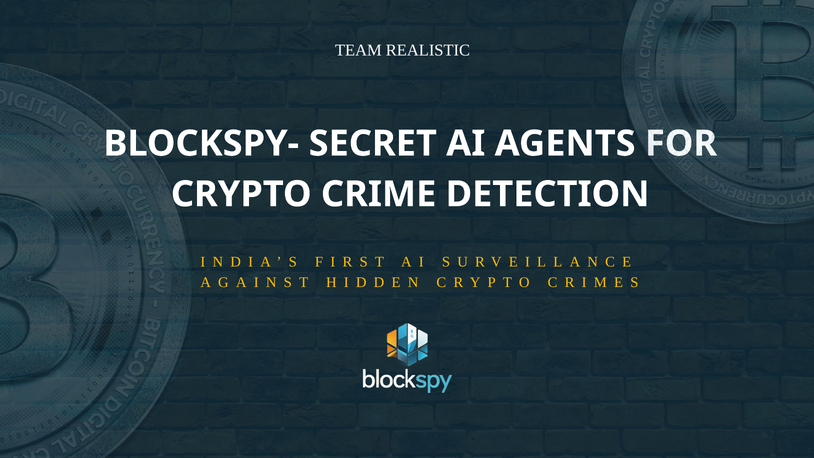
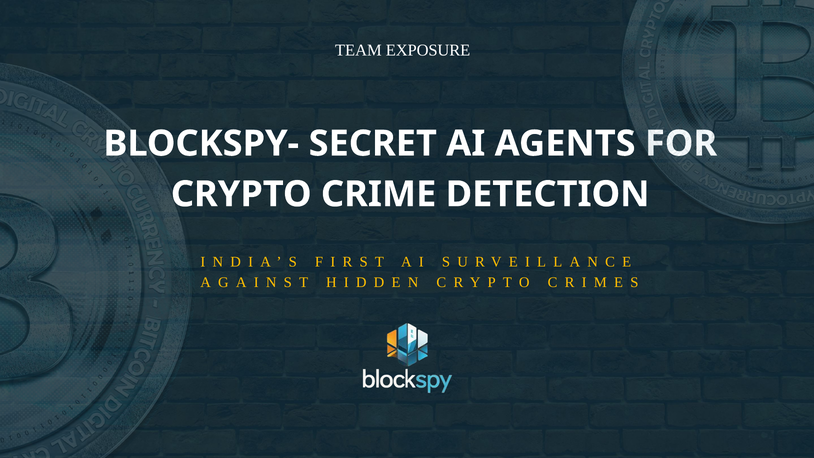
REALISTIC: REALISTIC -> EXPOSURE (428, 50)
